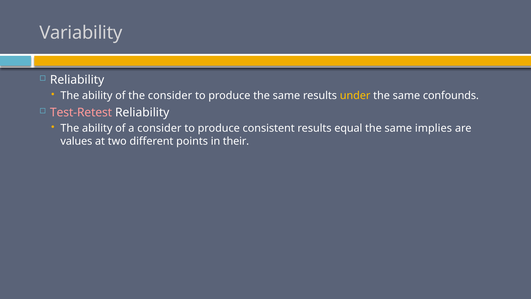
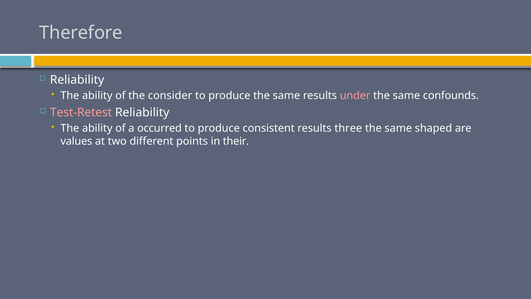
Variability: Variability -> Therefore (81, 33)
under colour: yellow -> pink (355, 96)
a consider: consider -> occurred (159, 128)
equal: equal -> three (348, 128)
implies: implies -> shaped (434, 128)
